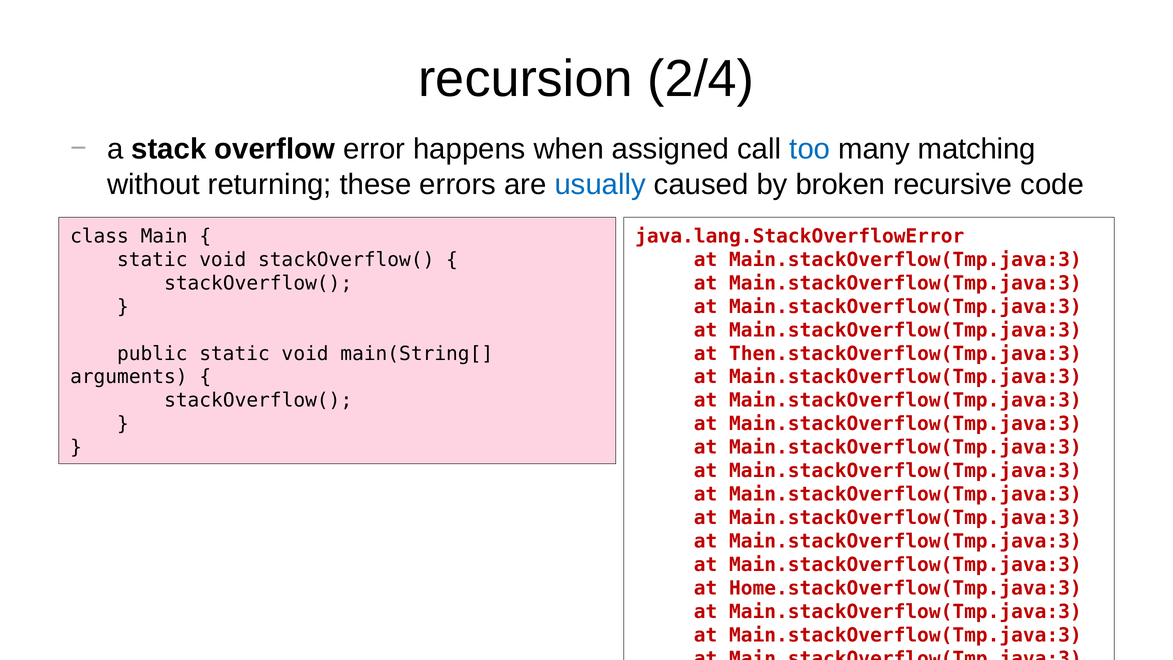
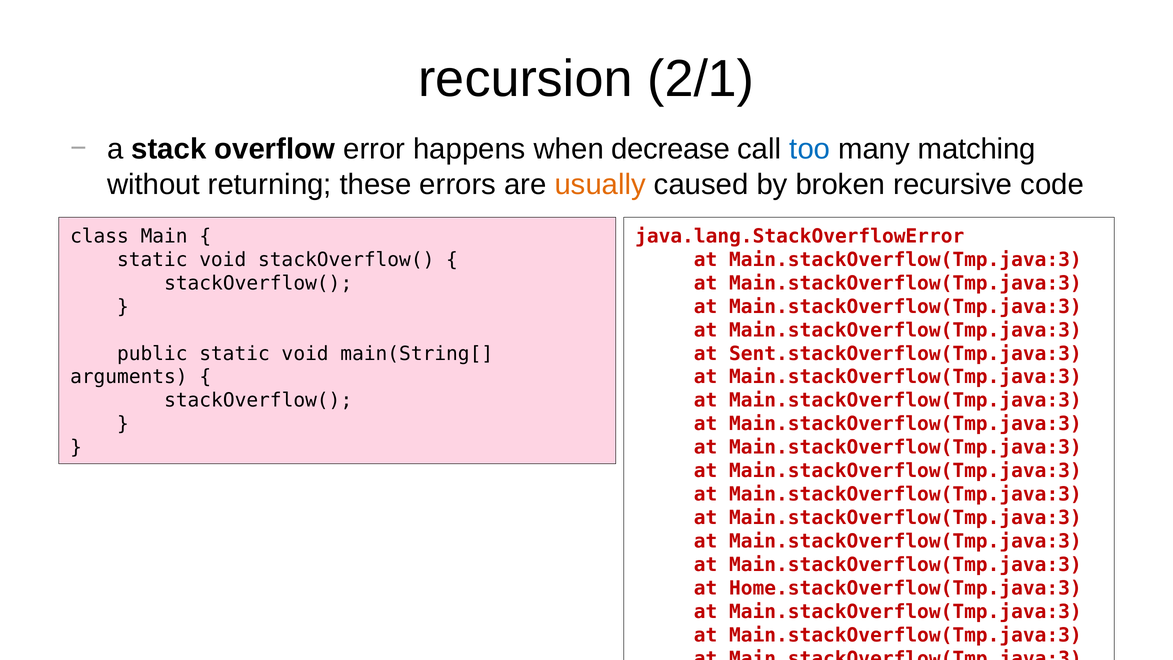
2/4: 2/4 -> 2/1 (701, 79)
assigned: assigned -> decrease (671, 149)
usually colour: blue -> orange (600, 184)
Then.stackOverflow(Tmp.java:3: Then.stackOverflow(Tmp.java:3 -> Sent.stackOverflow(Tmp.java:3 (905, 353)
